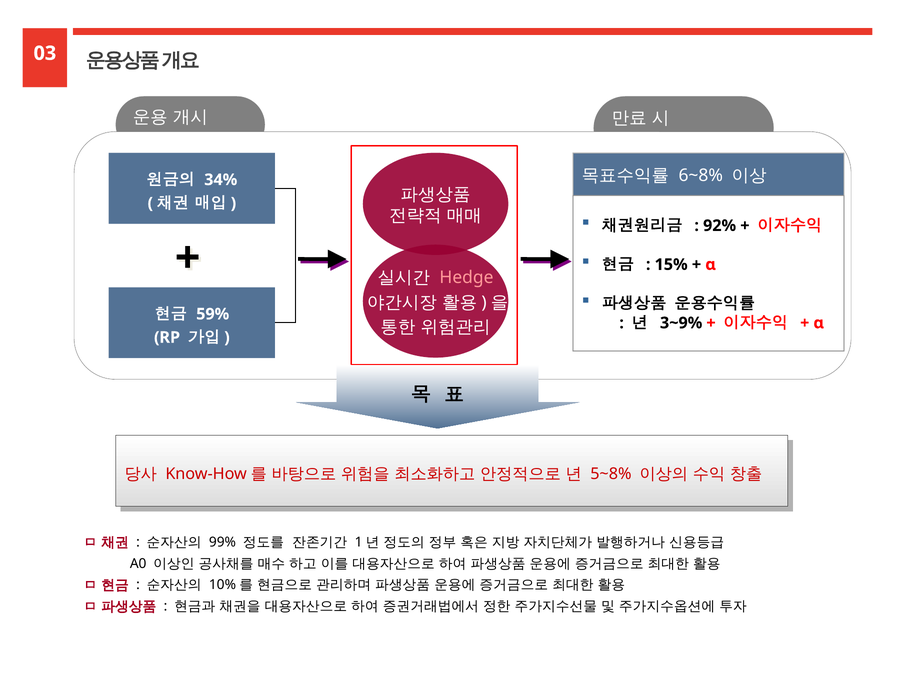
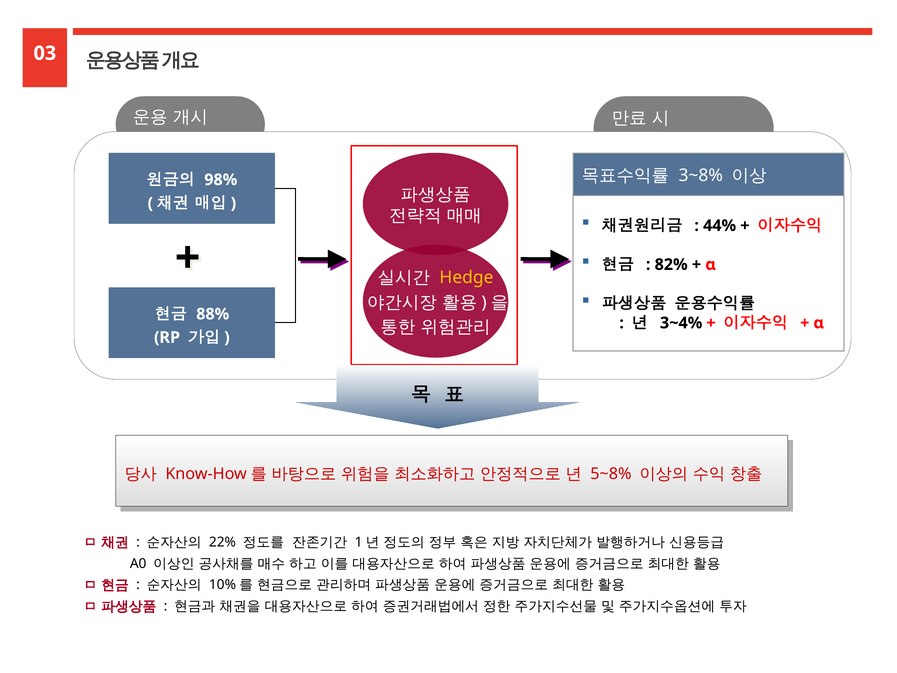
6~8%: 6~8% -> 3~8% (701, 175)
34%: 34% -> 98% (221, 180)
92%: 92% -> 44% (720, 226)
15%: 15% -> 82% (671, 264)
Hedge colour: pink -> yellow (466, 278)
59%: 59% -> 88% (213, 314)
3~9%: 3~9% -> 3~4% (681, 323)
99%: 99% -> 22% (222, 542)
